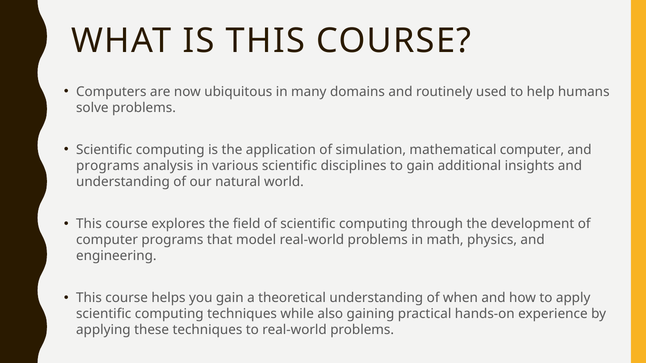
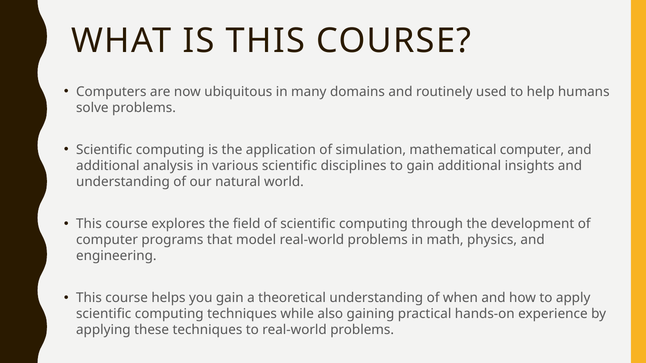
programs: programs -> additional (108, 166)
